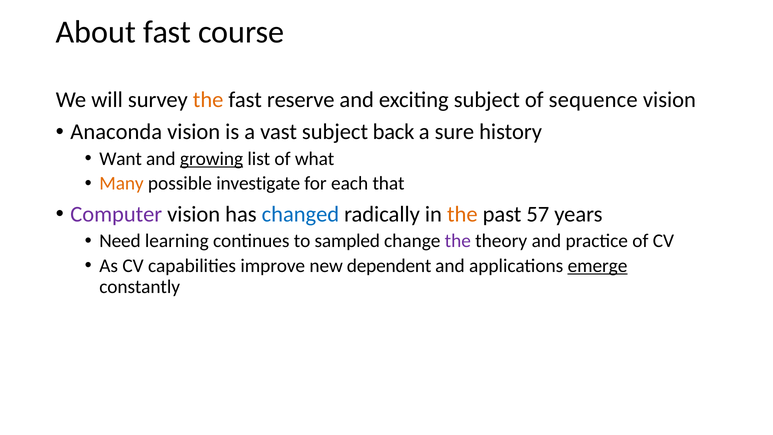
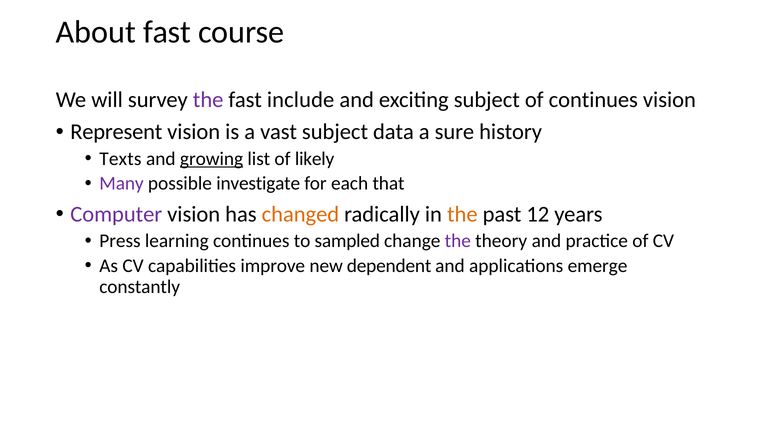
the colour: orange -> purple (208, 100)
reserve: reserve -> include (301, 100)
of sequence: sequence -> continues (593, 100)
Anaconda: Anaconda -> Represent (116, 132)
back: back -> data (393, 132)
Want: Want -> Texts (120, 159)
what: what -> likely (315, 159)
Many colour: orange -> purple (122, 184)
changed colour: blue -> orange (300, 214)
57: 57 -> 12 (538, 214)
Need: Need -> Press (120, 241)
emerge underline: present -> none (597, 266)
